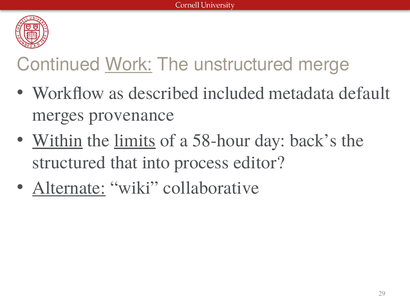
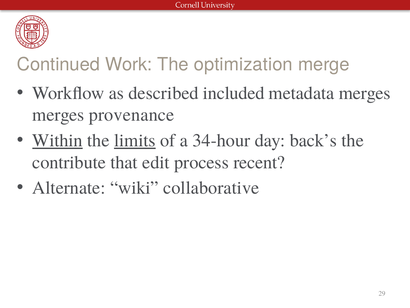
Work underline: present -> none (129, 64)
unstructured: unstructured -> optimization (243, 64)
metadata default: default -> merges (365, 93)
58-hour: 58-hour -> 34-hour (221, 140)
structured: structured -> contribute (69, 162)
into: into -> edit (156, 162)
editor: editor -> recent (259, 162)
Alternate underline: present -> none (69, 188)
